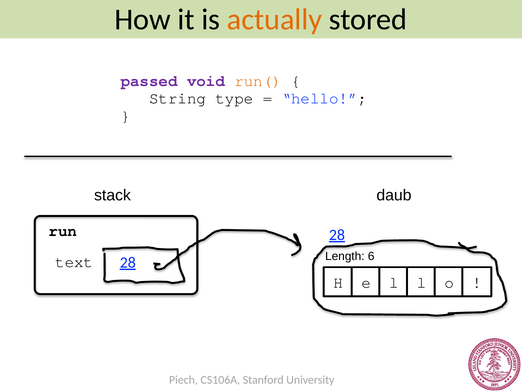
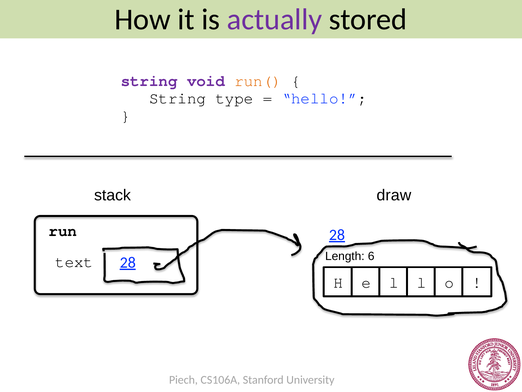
actually colour: orange -> purple (274, 19)
passed: passed -> string (149, 81)
daub: daub -> draw (394, 195)
